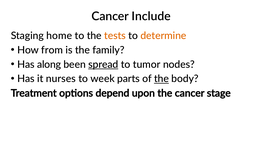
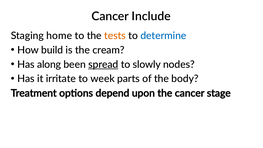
determine colour: orange -> blue (163, 36)
from: from -> build (52, 50)
family: family -> cream (108, 50)
tumor: tumor -> slowly (147, 64)
nurses: nurses -> irritate (61, 79)
the underline: present -> none (161, 79)
